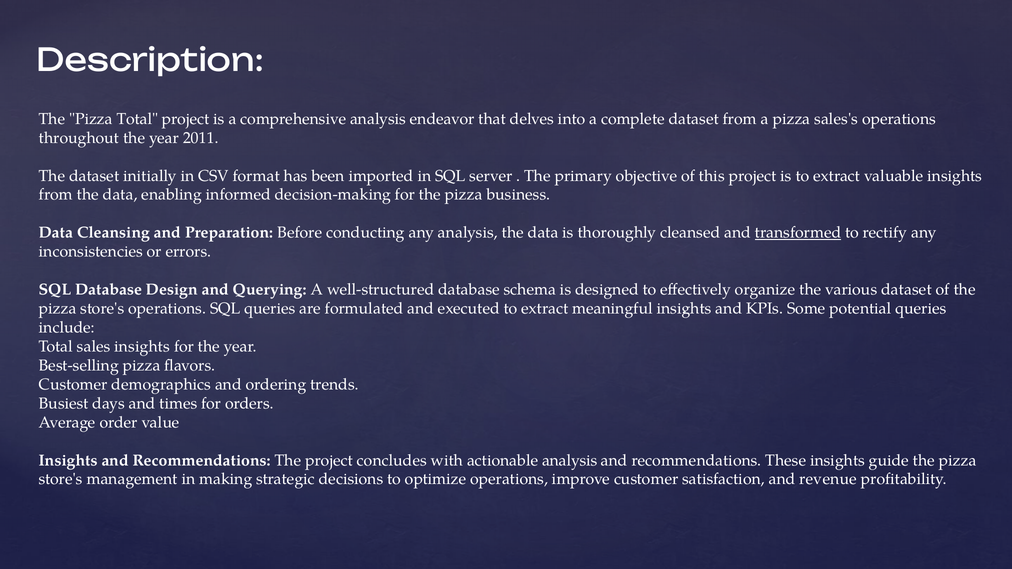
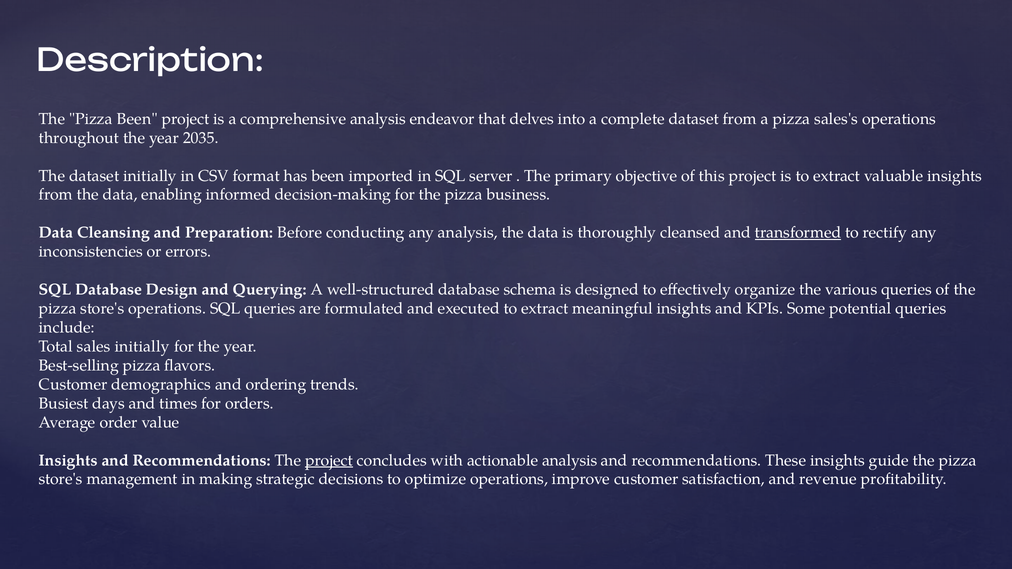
Pizza Total: Total -> Been (137, 119)
2011: 2011 -> 2035 (201, 138)
various dataset: dataset -> queries (907, 290)
sales insights: insights -> initially (142, 347)
project underline: none -> present (329, 460)
